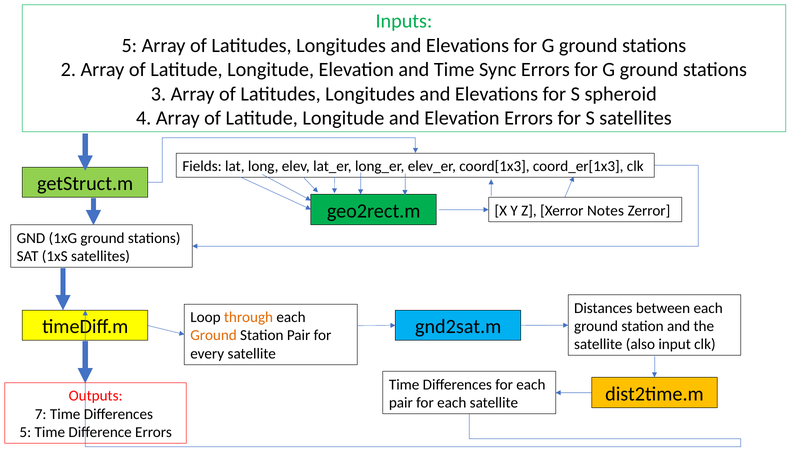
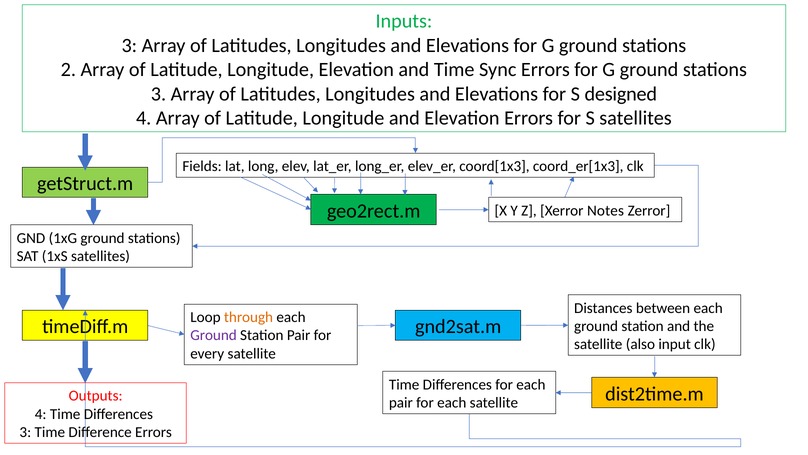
5: 5 -> 3 (129, 45)
spheroid: spheroid -> designed (621, 94)
Ground colour: orange -> purple (214, 335)
7: 7 -> 4 (41, 414)
5: 5 -> 3 (25, 432)
